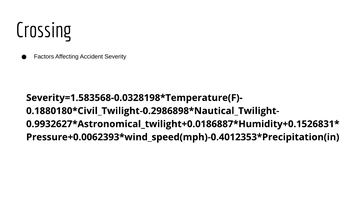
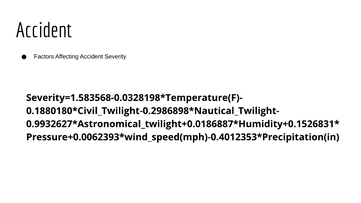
Crossing: Crossing -> Accident (44, 31)
